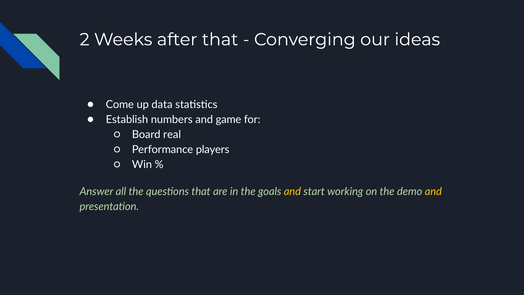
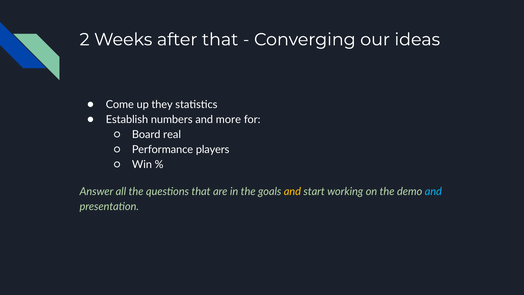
data: data -> they (162, 104)
game: game -> more (228, 119)
and colour: yellow -> light blue (433, 191)
